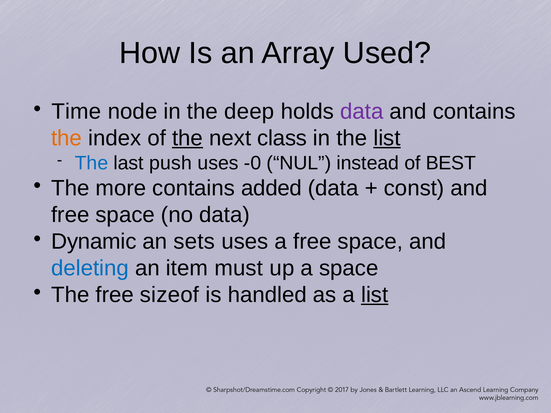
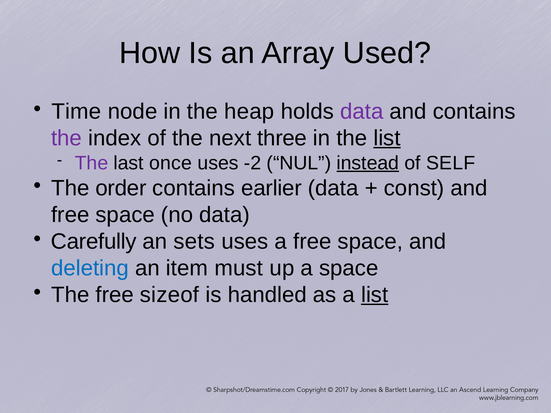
deep: deep -> heap (249, 112)
the colour: orange -> purple (67, 138)
the underline: present -> none (188, 138)
class: class -> three (282, 138)
The colour: blue -> purple (91, 163)
push: push -> once (171, 163)
-0: -0 -> -2 (253, 163)
instead underline: none -> present (368, 163)
BEST: BEST -> SELF (451, 163)
more: more -> order (121, 188)
added: added -> earlier (272, 188)
Dynamic: Dynamic -> Carefully (94, 242)
